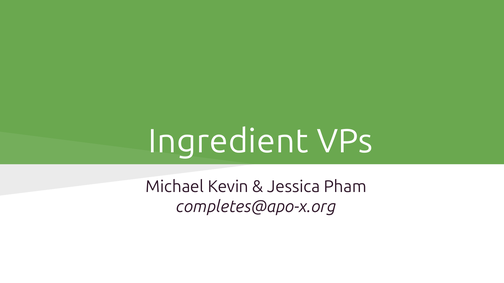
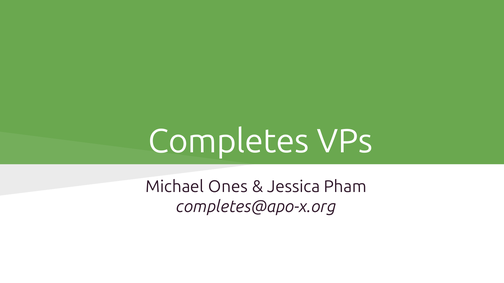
Ingredient: Ingredient -> Completes (229, 142)
Kevin: Kevin -> Ones (228, 187)
